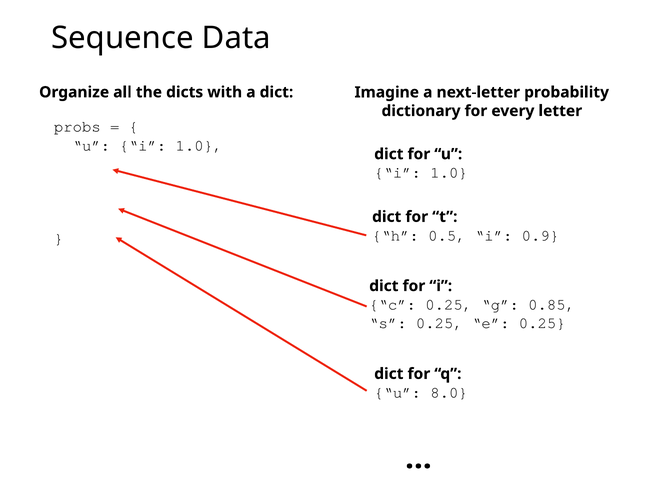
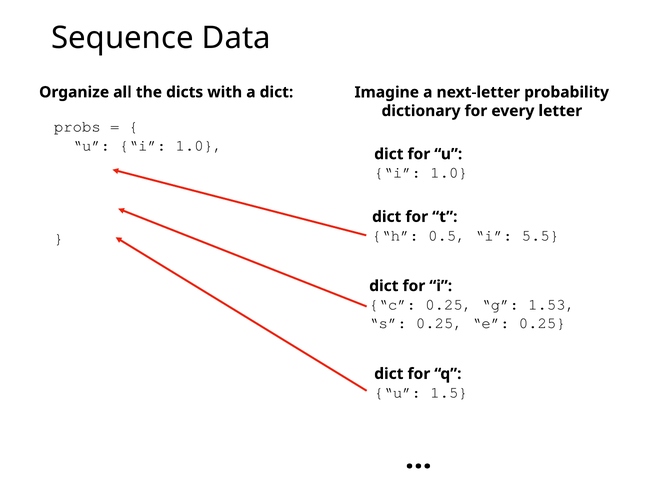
0.9: 0.9 -> 5.5 (540, 236)
0.85: 0.85 -> 1.53 (552, 305)
8.0: 8.0 -> 1.5 (449, 393)
